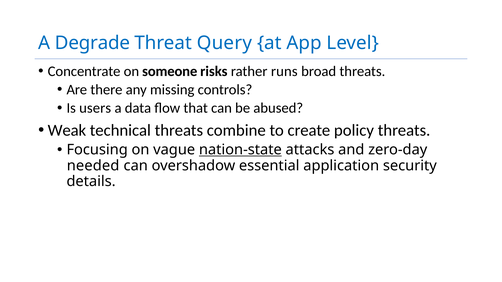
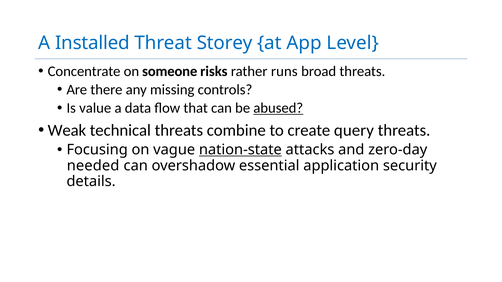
Degrade: Degrade -> Installed (92, 43)
Query: Query -> Storey (225, 43)
users: users -> value (95, 108)
abused underline: none -> present (278, 108)
policy: policy -> query (354, 130)
